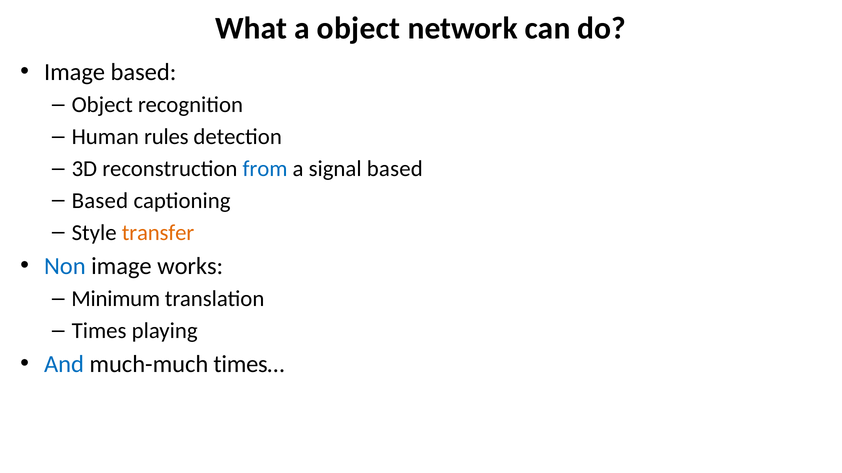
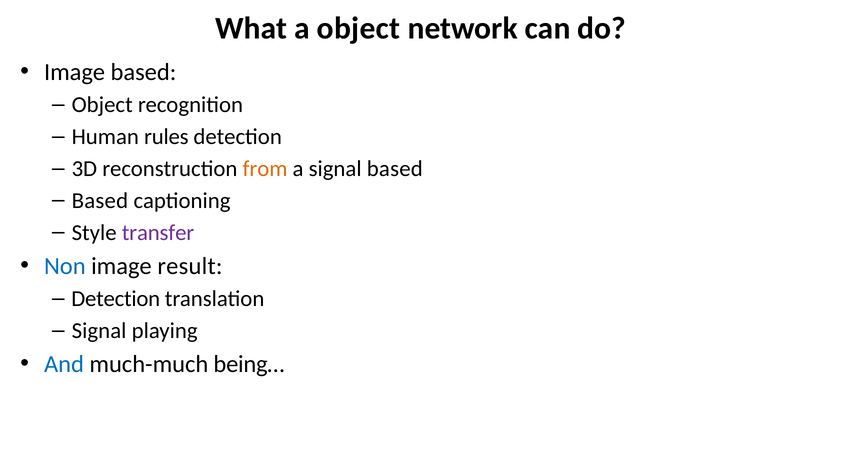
from colour: blue -> orange (265, 169)
transfer colour: orange -> purple (158, 233)
works: works -> result (190, 266)
Minimum: Minimum -> Detection (116, 299)
Times: Times -> Signal (99, 331)
times…: times… -> being… (249, 365)
